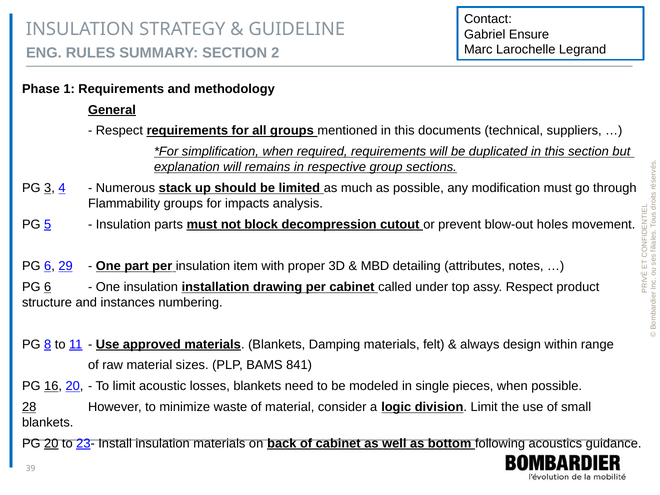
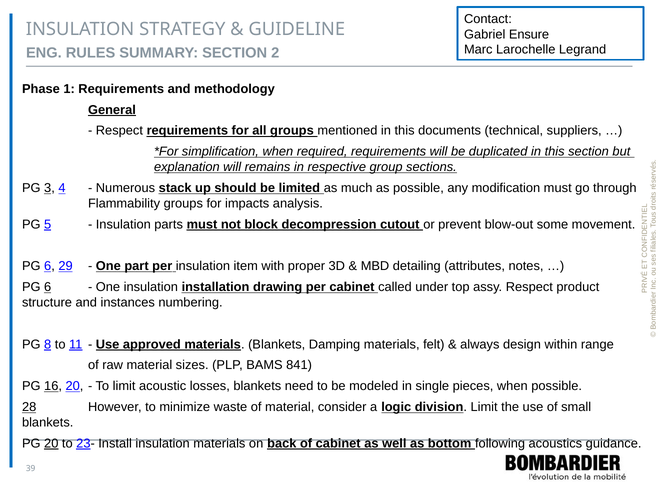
holes: holes -> some (553, 224)
